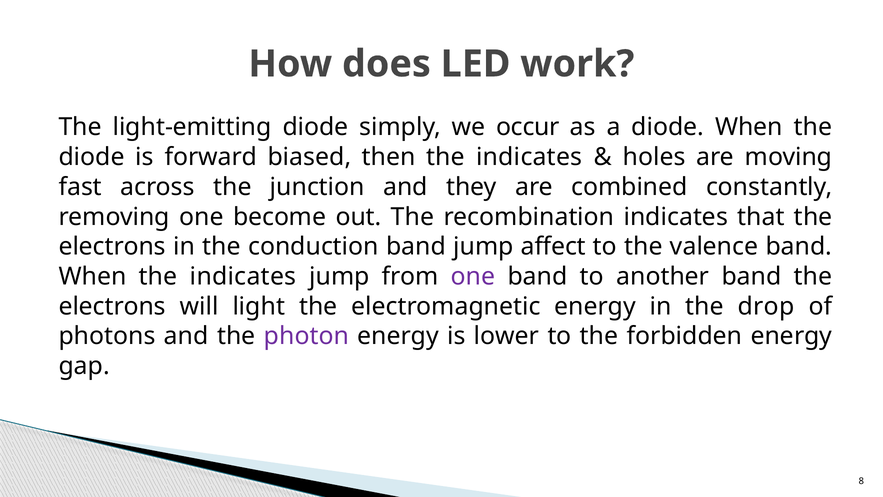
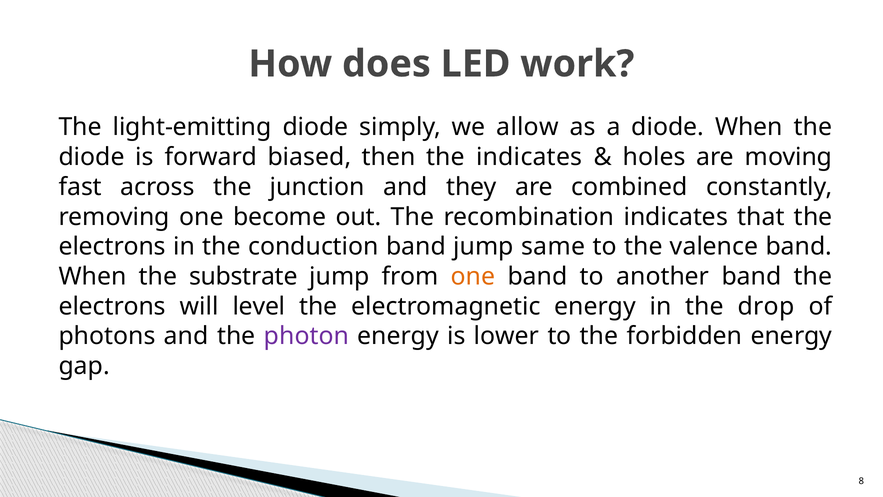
occur: occur -> allow (528, 127)
affect: affect -> same (553, 247)
When the indicates: indicates -> substrate (243, 276)
one colour: purple -> orange (473, 276)
light: light -> level (259, 306)
